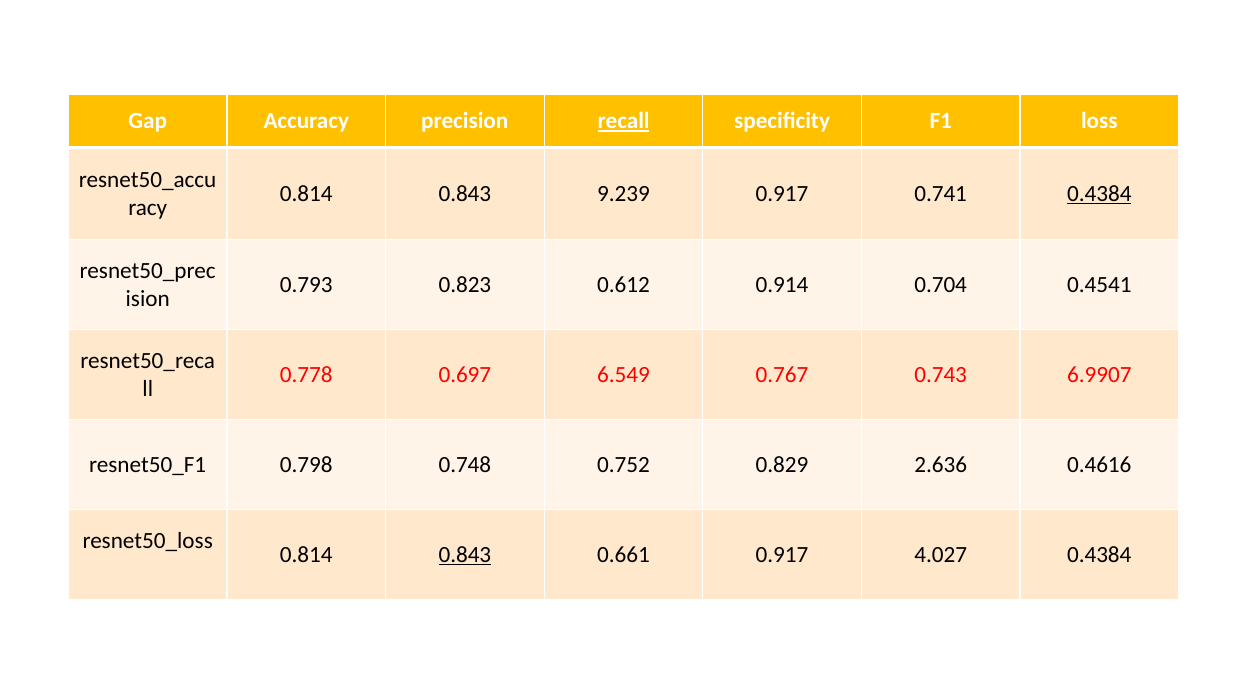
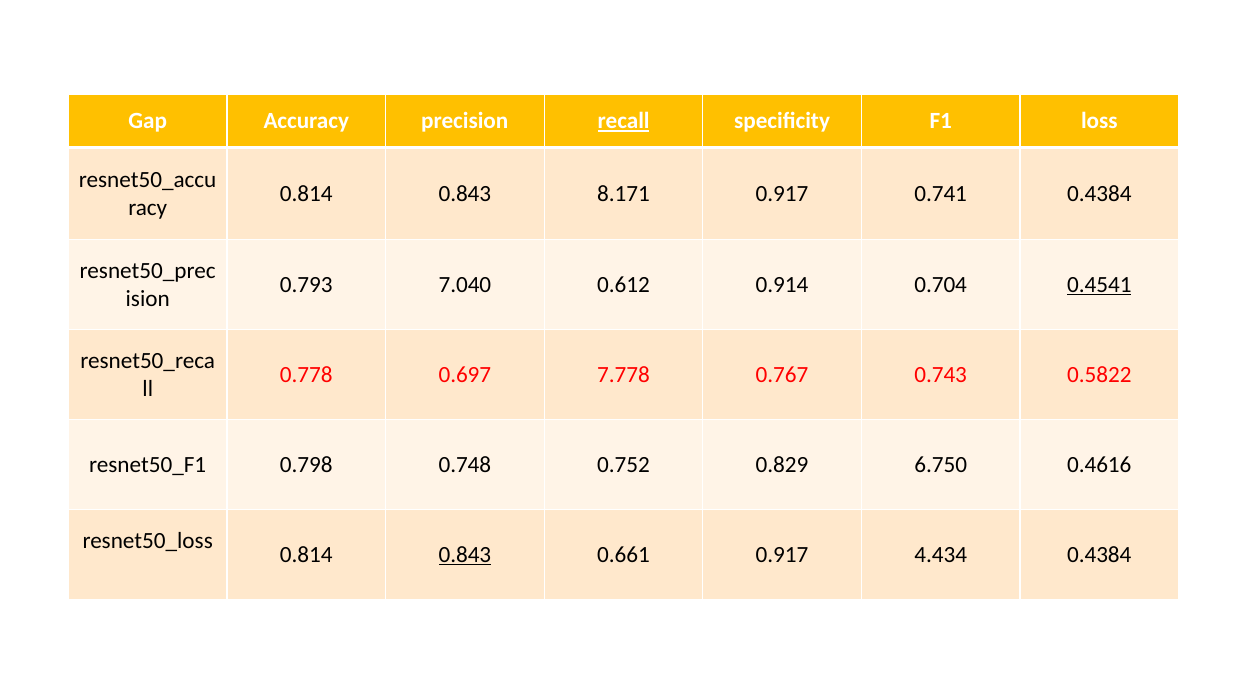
9.239: 9.239 -> 8.171 (623, 194)
0.4384 underline: present -> none (1099, 194)
0.823: 0.823 -> 7.040 (465, 284)
0.4541 underline: none -> present (1099, 284)
6.549: 6.549 -> 7.778 (623, 374)
6.9907: 6.9907 -> 0.5822 (1099, 374)
2.636: 2.636 -> 6.750 (941, 464)
4.027: 4.027 -> 4.434 (941, 554)
